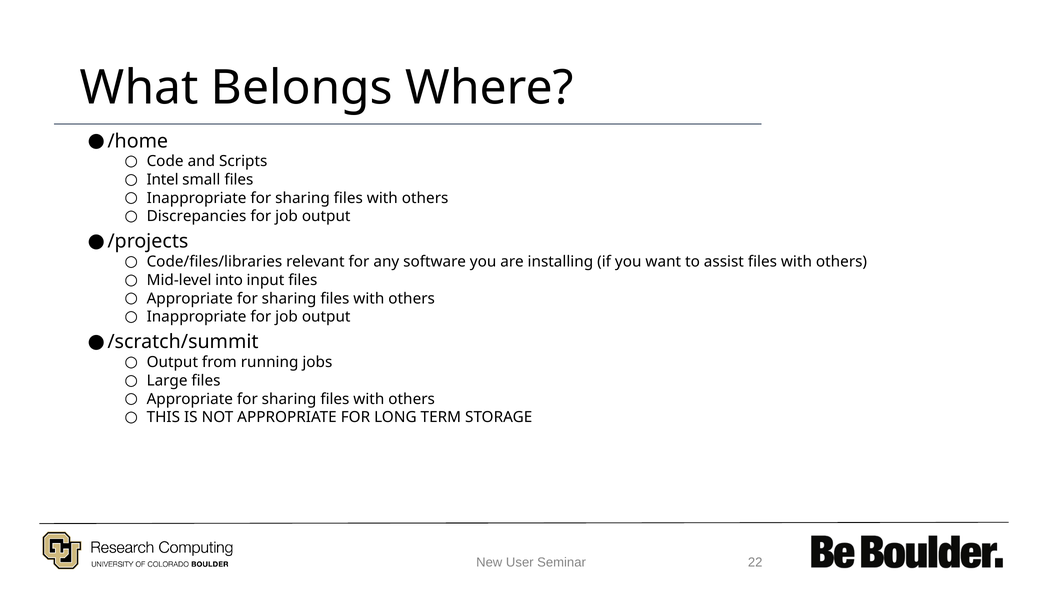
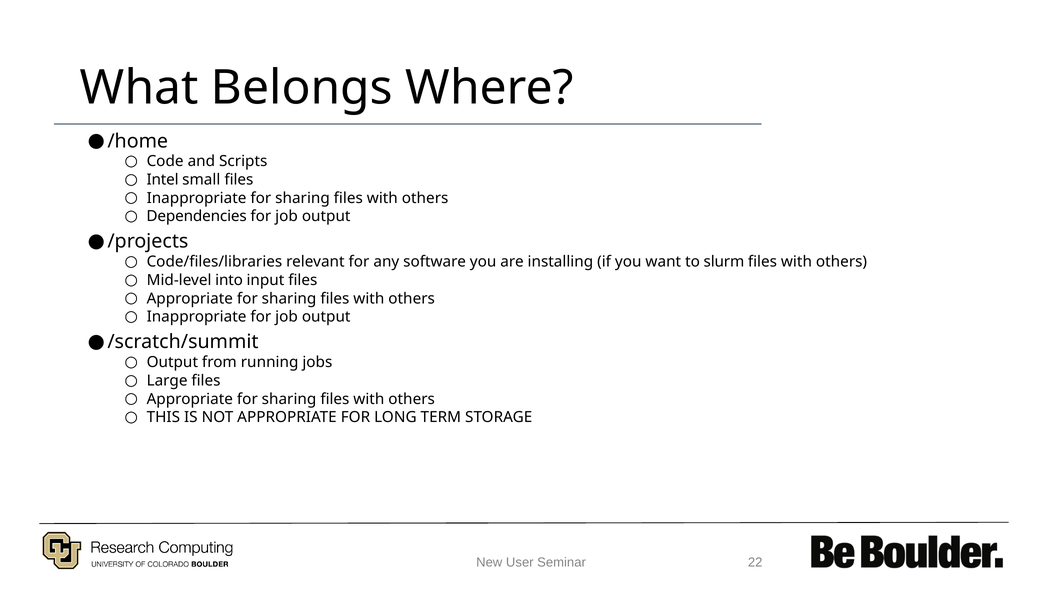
Discrepancies: Discrepancies -> Dependencies (197, 216)
assist: assist -> slurm (724, 262)
